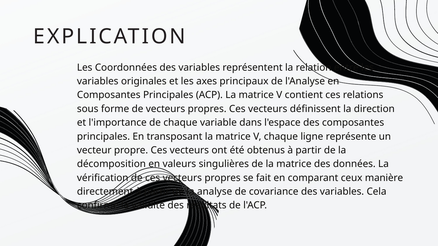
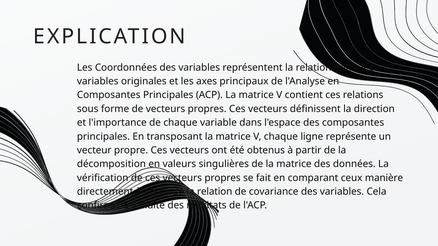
de la analyse: analyse -> relation (215, 192)
